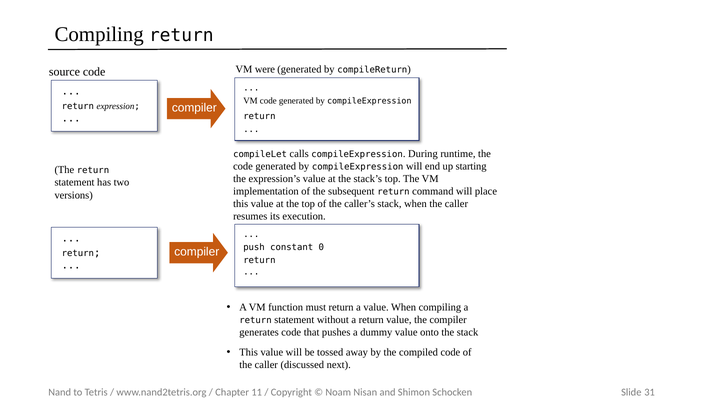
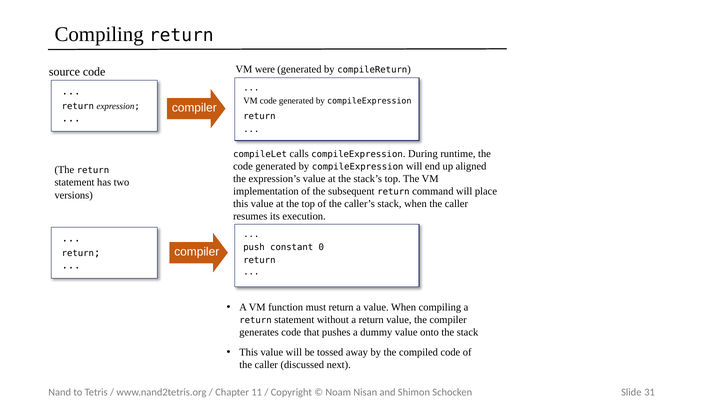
starting: starting -> aligned (471, 166)
